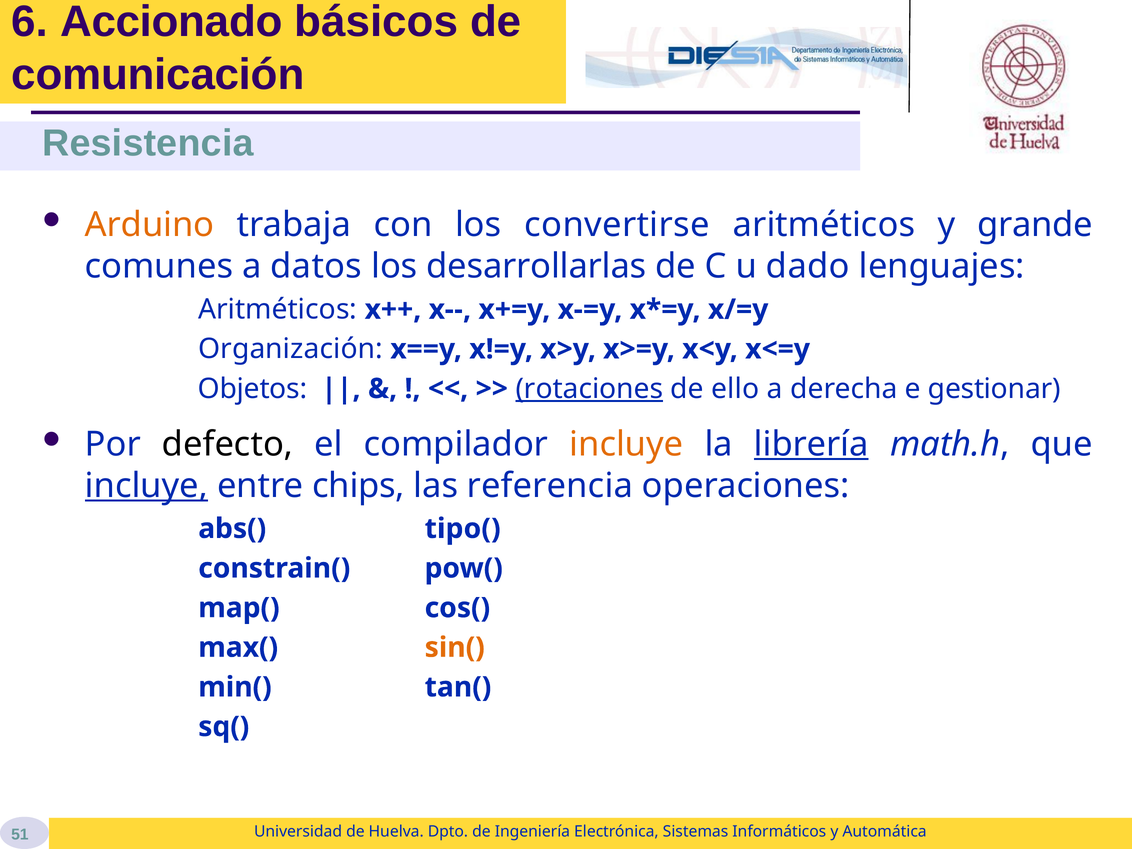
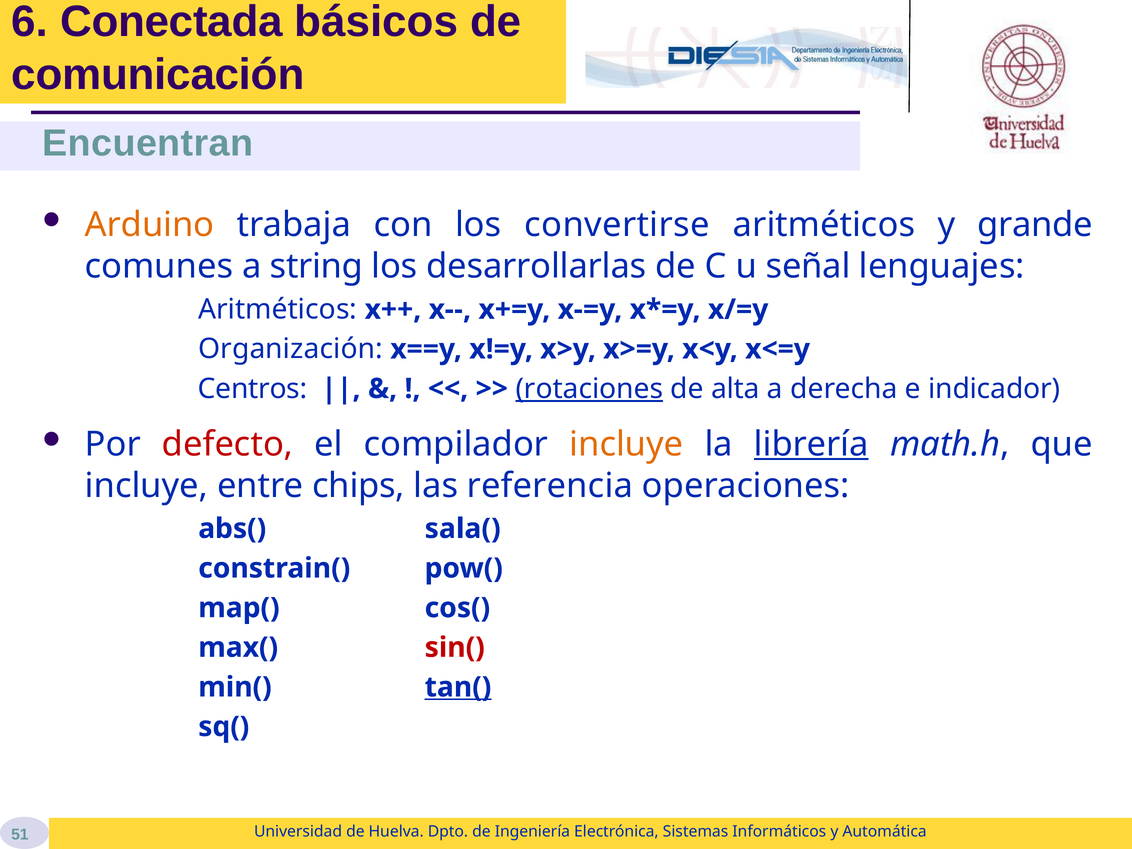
Accionado: Accionado -> Conectada (171, 22)
Resistencia: Resistencia -> Encuentran (148, 143)
datos: datos -> string (317, 267)
dado: dado -> señal (808, 267)
Objetos: Objetos -> Centros (252, 389)
ello: ello -> alta (736, 389)
gestionar: gestionar -> indicador (994, 389)
defecto colour: black -> red (228, 444)
incluye underline: present -> none (146, 486)
tipo(: tipo( -> sala( (463, 529)
sin( colour: orange -> red (455, 647)
tan( underline: none -> present (458, 687)
